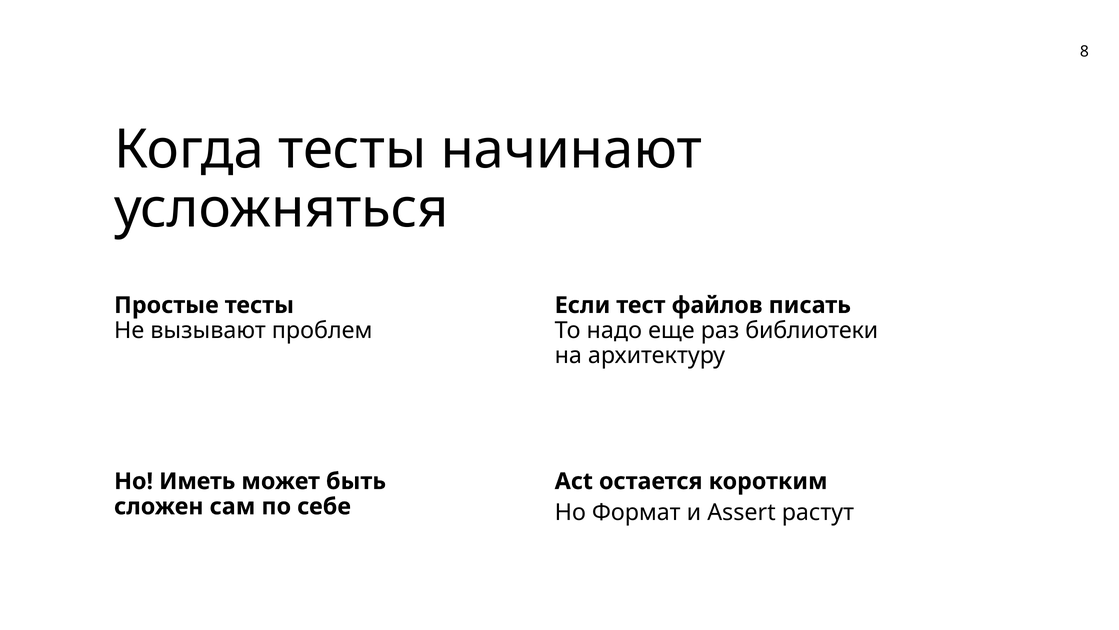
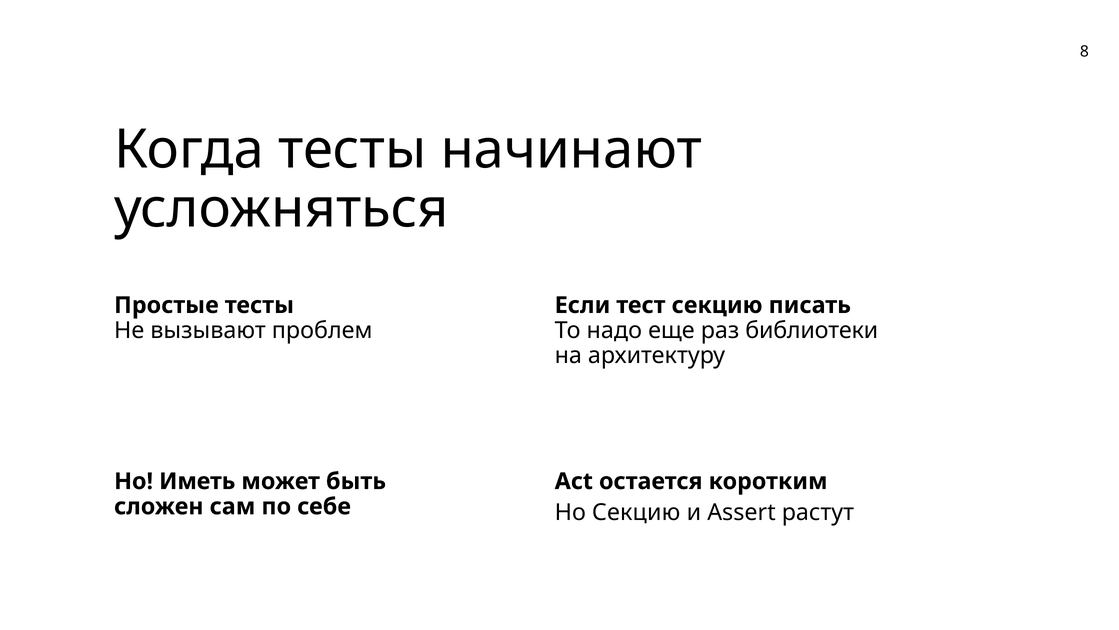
тест файлов: файлов -> секцию (717, 305)
Но Формат: Формат -> Секцию (636, 512)
